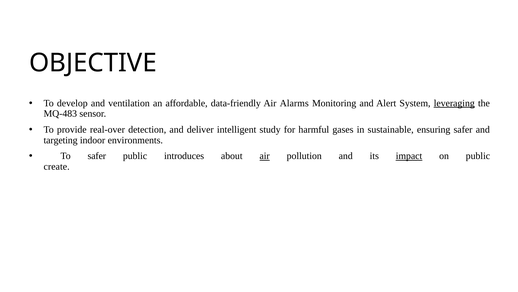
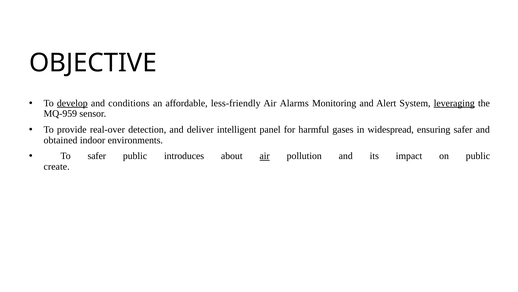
develop underline: none -> present (72, 103)
ventilation: ventilation -> conditions (129, 103)
data-friendly: data-friendly -> less-friendly (236, 103)
MQ-483: MQ-483 -> MQ-959 (60, 113)
study: study -> panel (270, 129)
sustainable: sustainable -> widespread (391, 129)
targeting: targeting -> obtained (61, 140)
impact underline: present -> none (409, 156)
